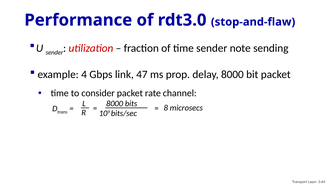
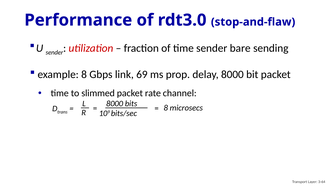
note: note -> bare (240, 48)
example 4: 4 -> 8 (84, 74)
47: 47 -> 69 (142, 74)
consider: consider -> slimmed (98, 93)
